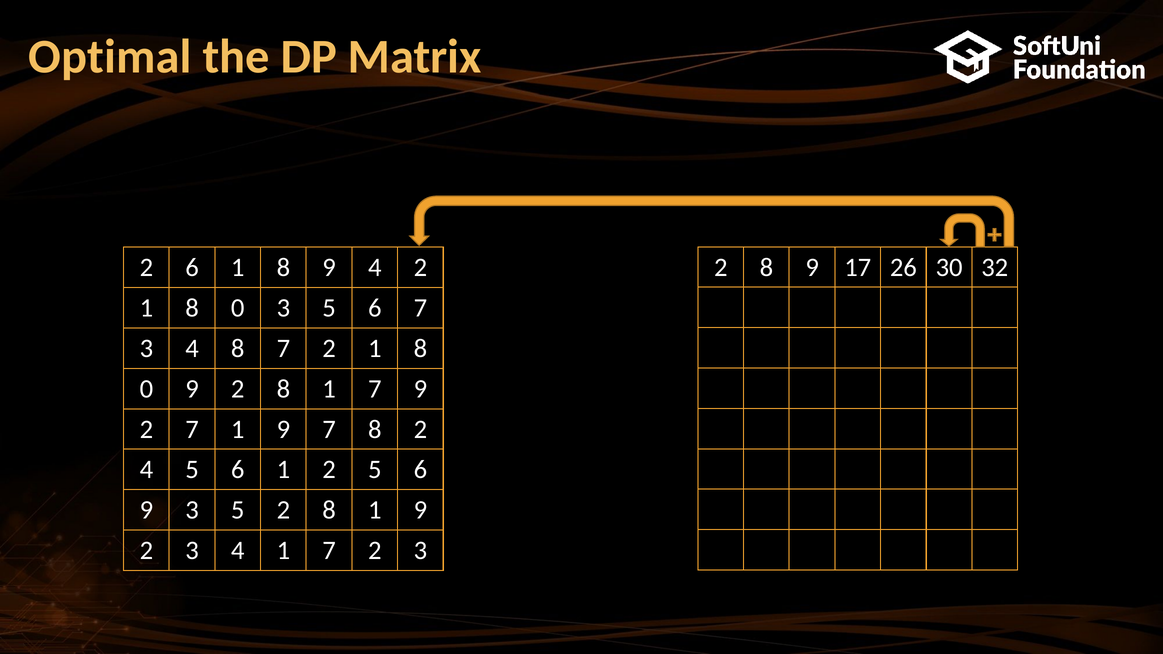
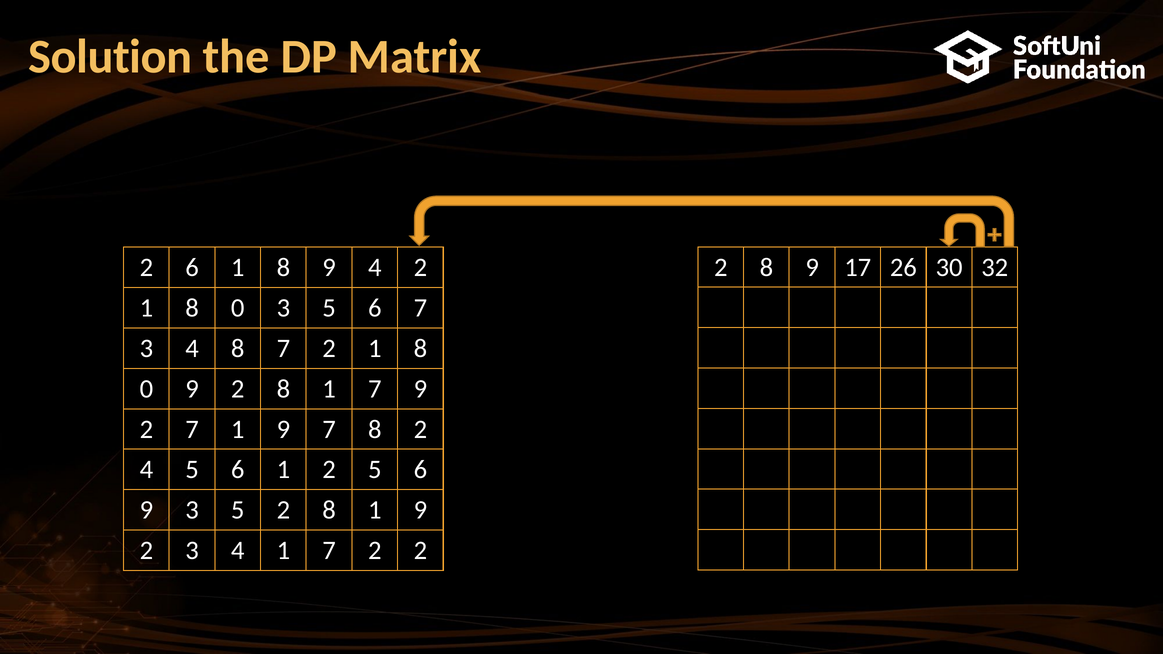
Optimal: Optimal -> Solution (110, 57)
7 2 3: 3 -> 2 (420, 551)
